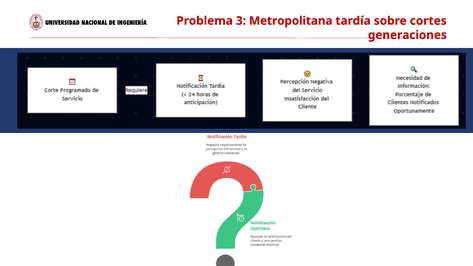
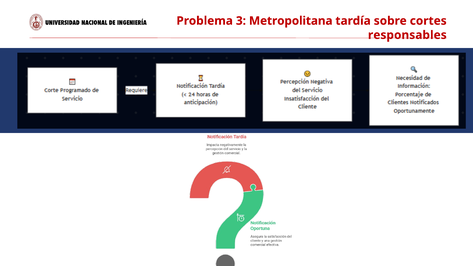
generaciones: generaciones -> responsables (407, 35)
